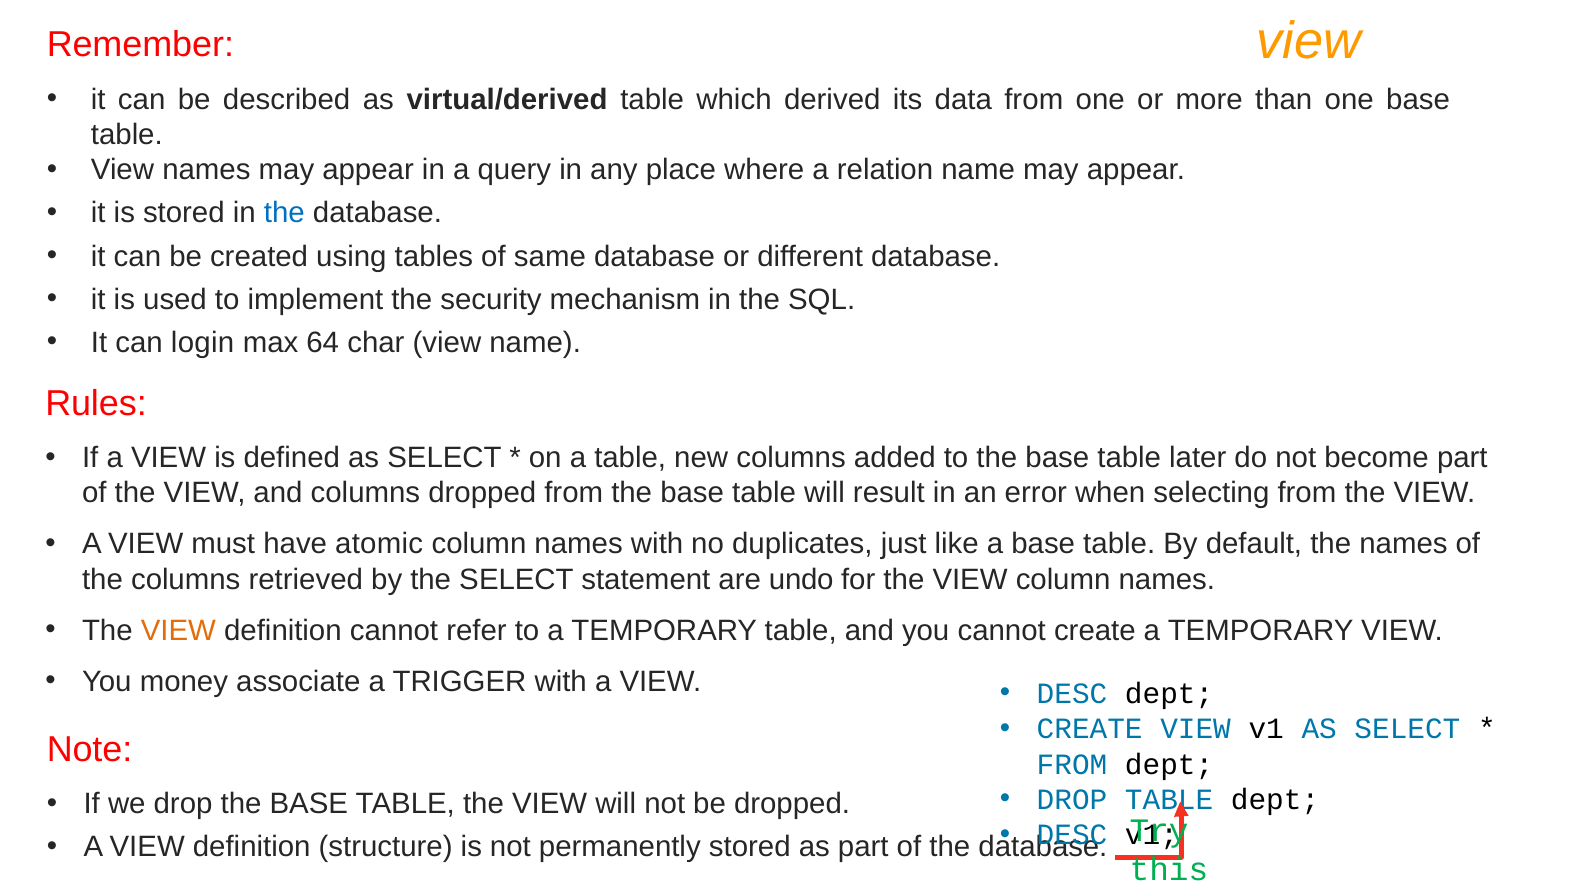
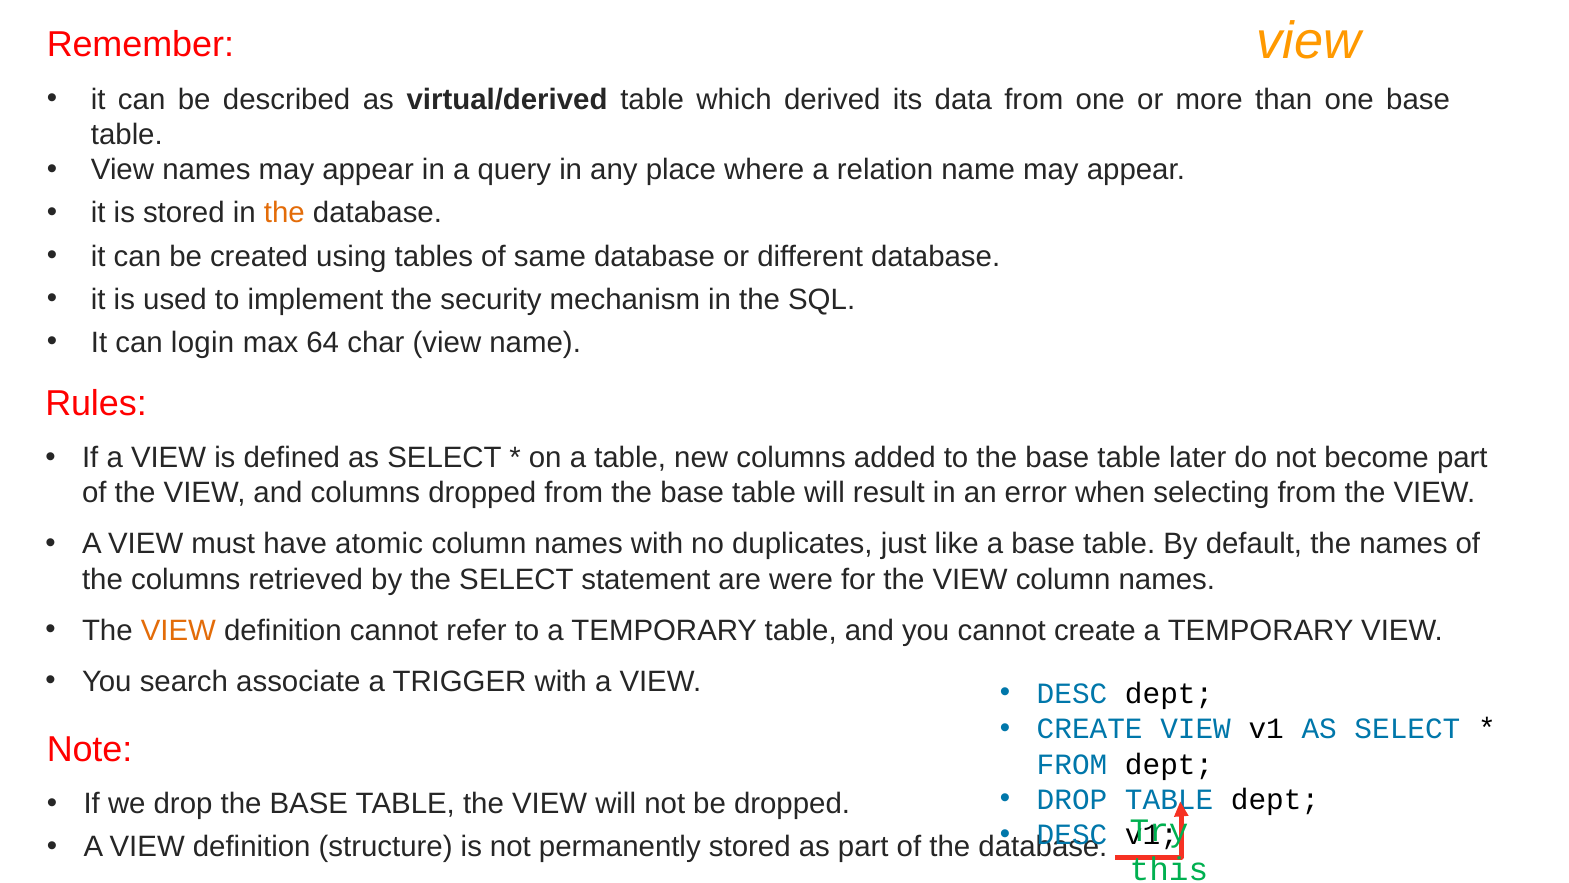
the colour: blue -> orange (284, 213)
undo: undo -> were (801, 579)
money: money -> search (184, 681)
